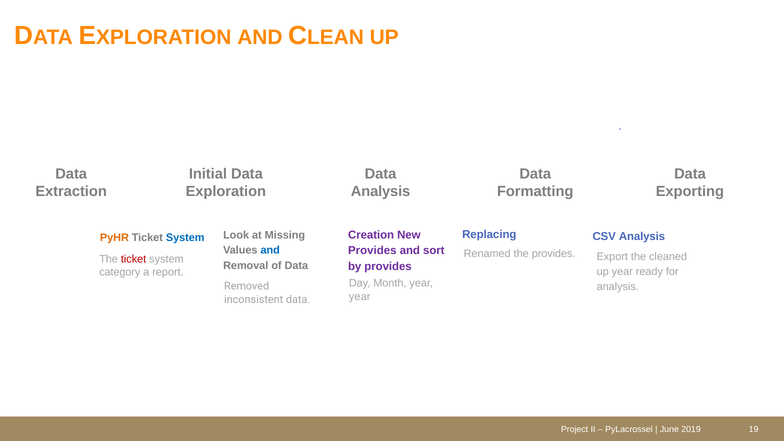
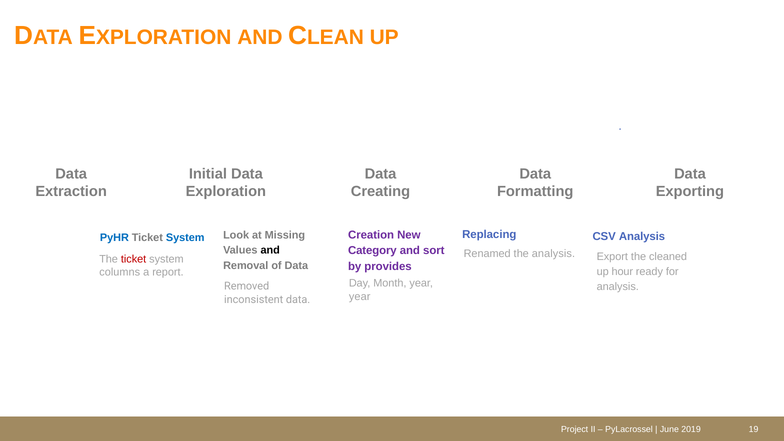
Analysis: Analysis -> Creating (380, 192)
PyHR colour: orange -> blue (114, 238)
Provides: Provides -> Category (372, 251)
and colour: blue -> black (270, 250)
the provides: provides -> analysis (553, 254)
up year: year -> hour (622, 272)
category: category -> columns (120, 272)
